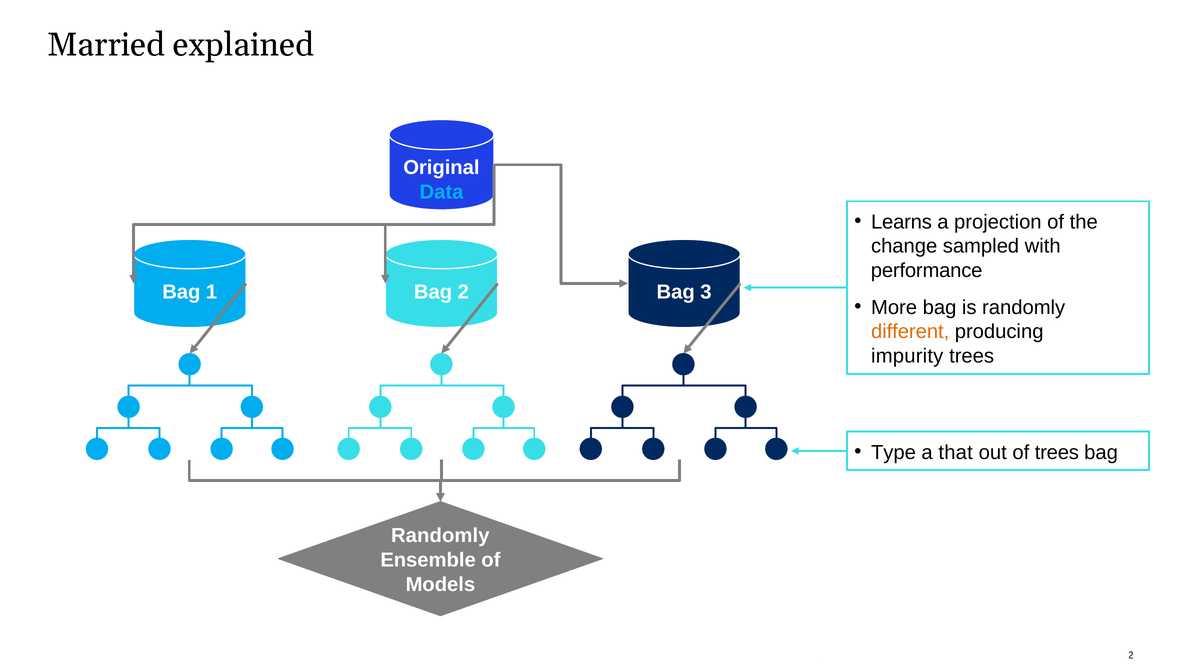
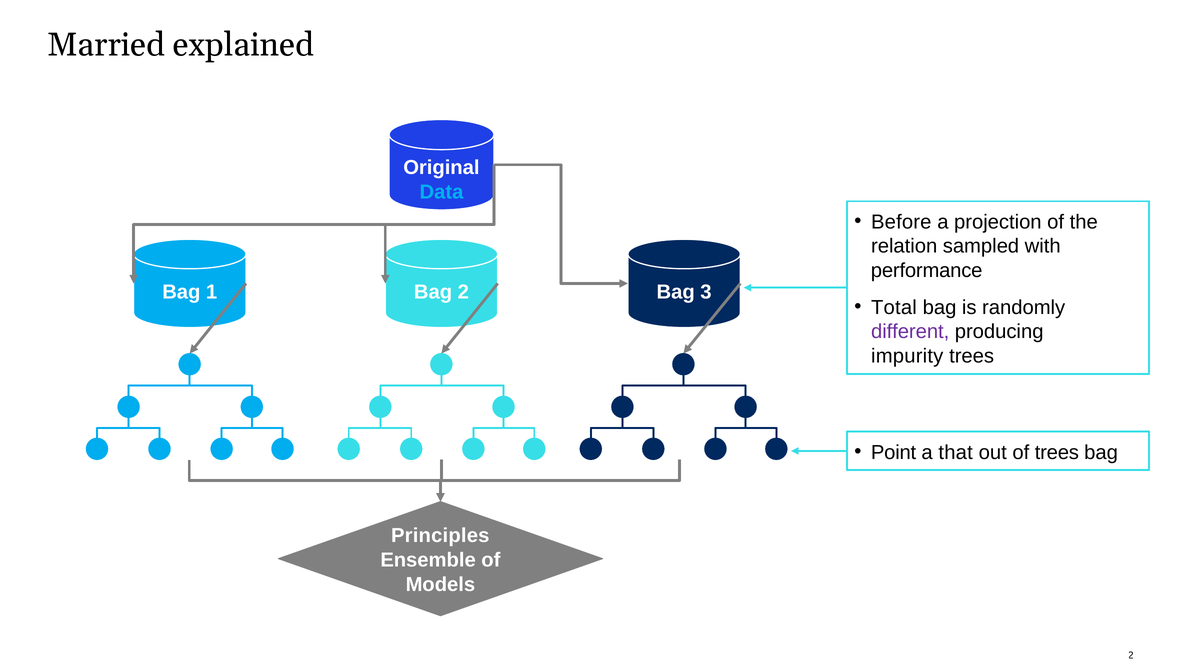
Learns: Learns -> Before (901, 222)
change: change -> relation (904, 246)
More: More -> Total (894, 308)
different colour: orange -> purple (910, 332)
Type: Type -> Point (894, 453)
Randomly: Randomly -> Principles (440, 536)
